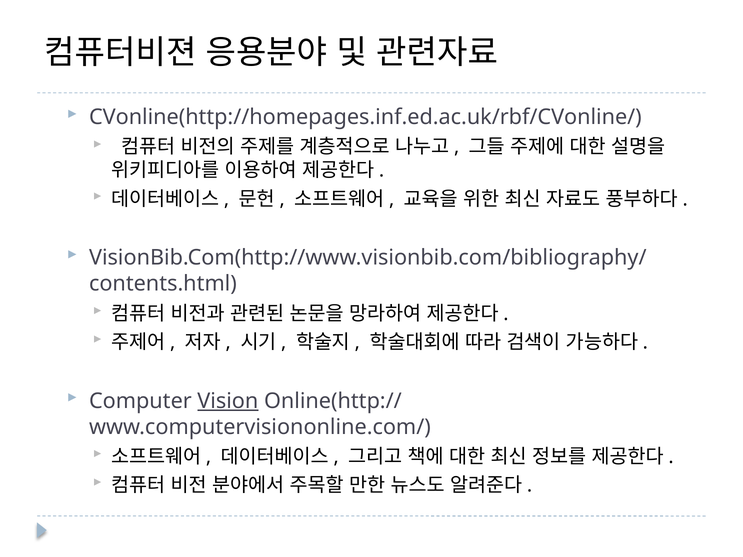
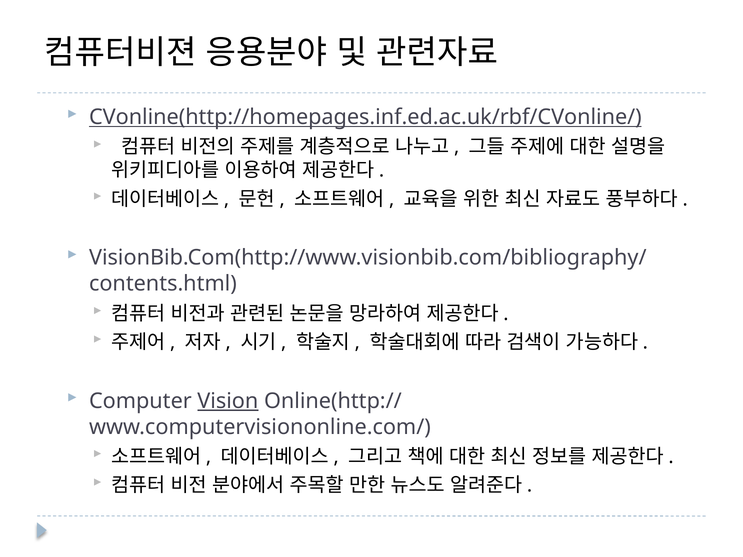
CVonline(http://homepages.inf.ed.ac.uk/rbf/CVonline/ underline: none -> present (365, 117)
